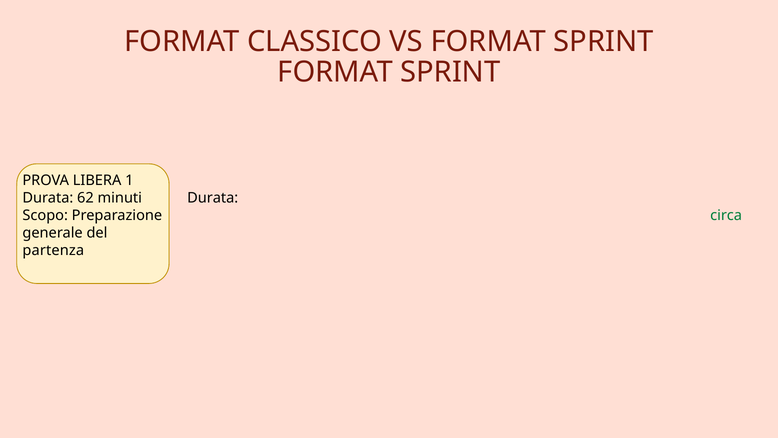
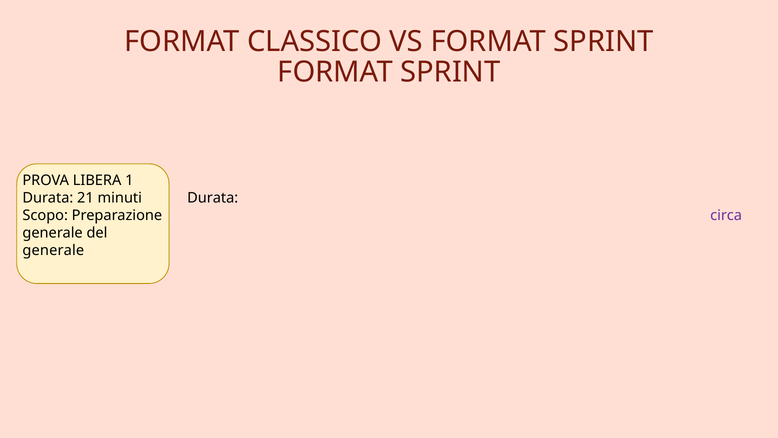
62: 62 -> 21 (85, 198)
circa colour: green -> purple (726, 215)
partenza: partenza -> generale (53, 250)
